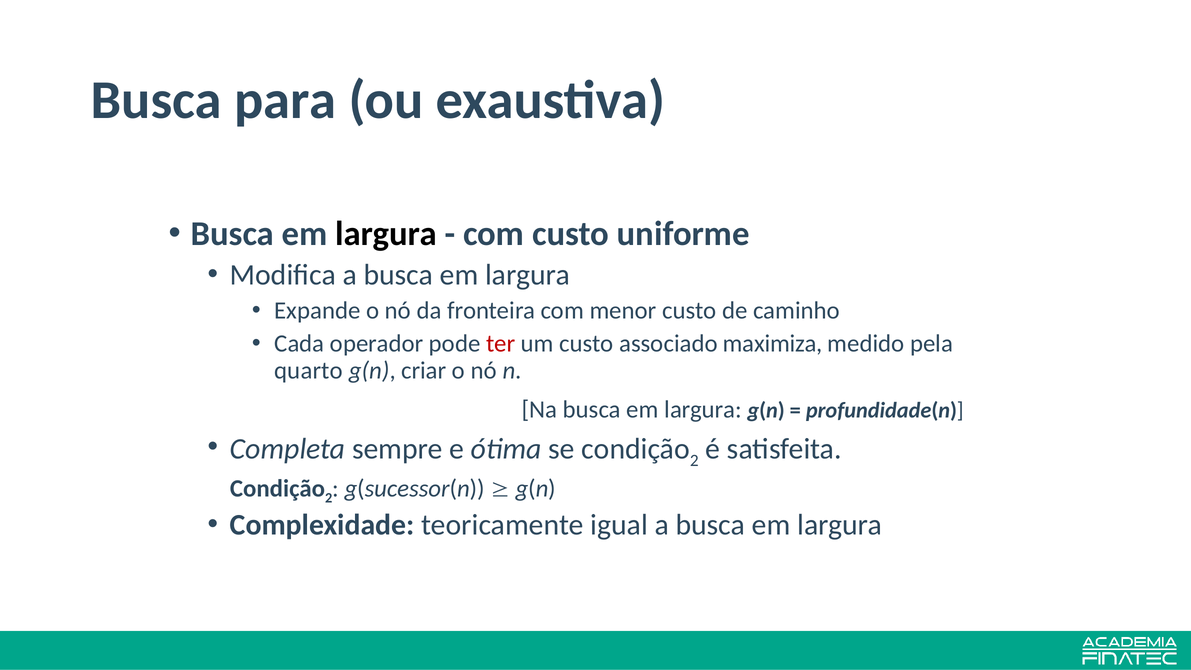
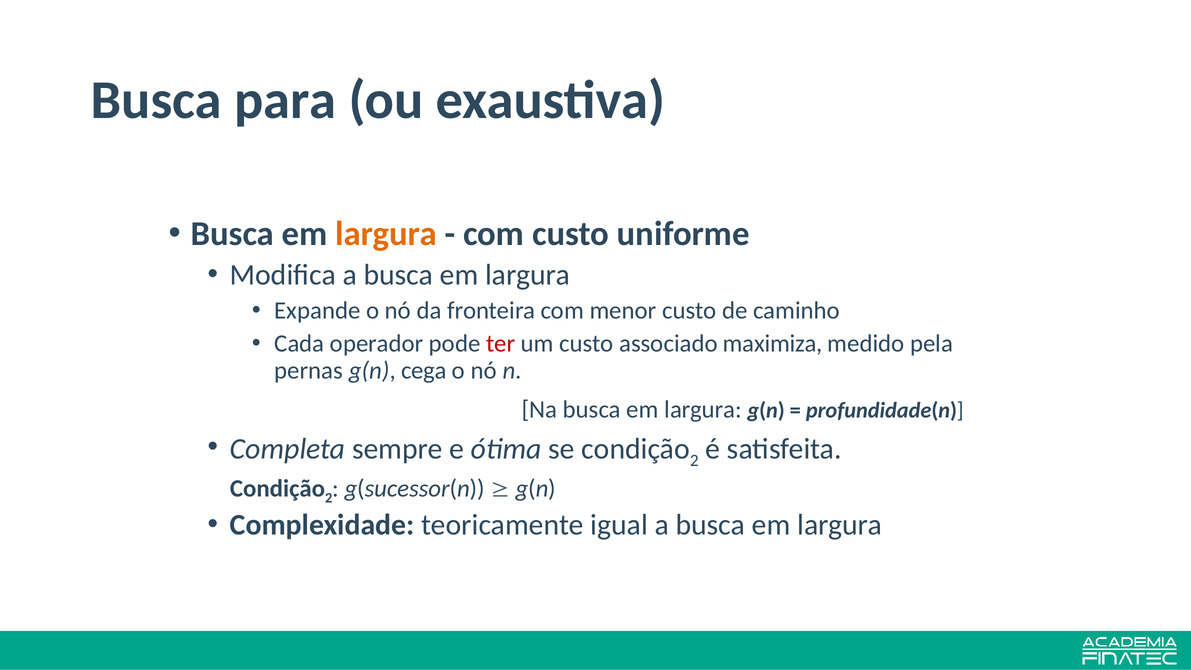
largura colour: black -> orange (386, 234)
quarto: quarto -> pernas (309, 370)
criar: criar -> cega (424, 370)
